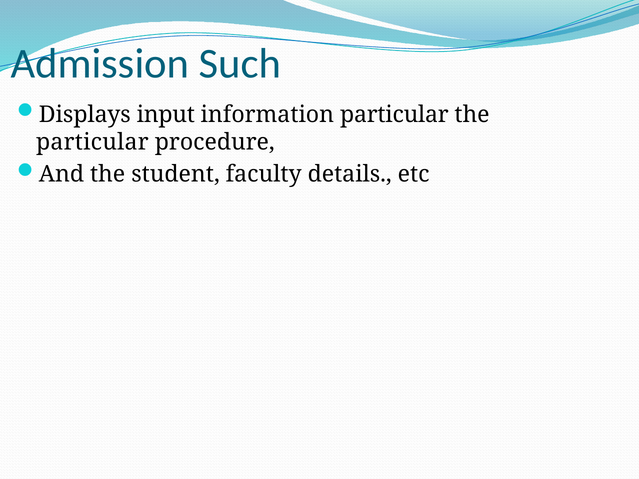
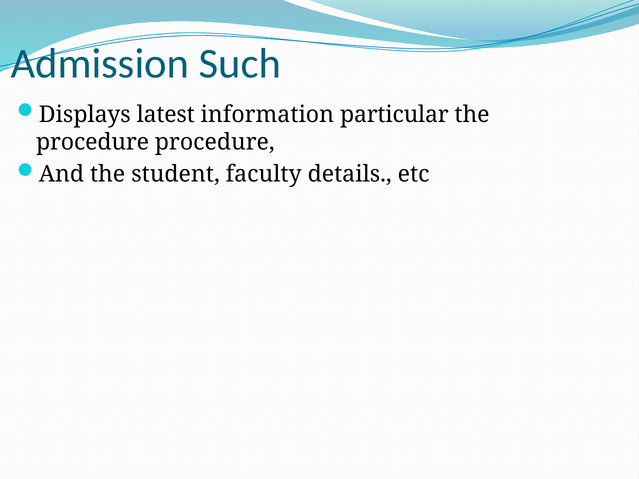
input: input -> latest (166, 114)
particular: particular -> procedure (93, 142)
